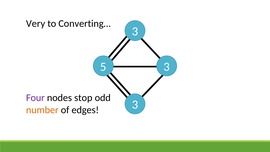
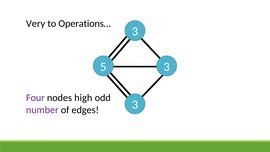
Converting…: Converting… -> Operations… (85, 23)
stop: stop -> high (83, 98)
number colour: orange -> purple (42, 110)
